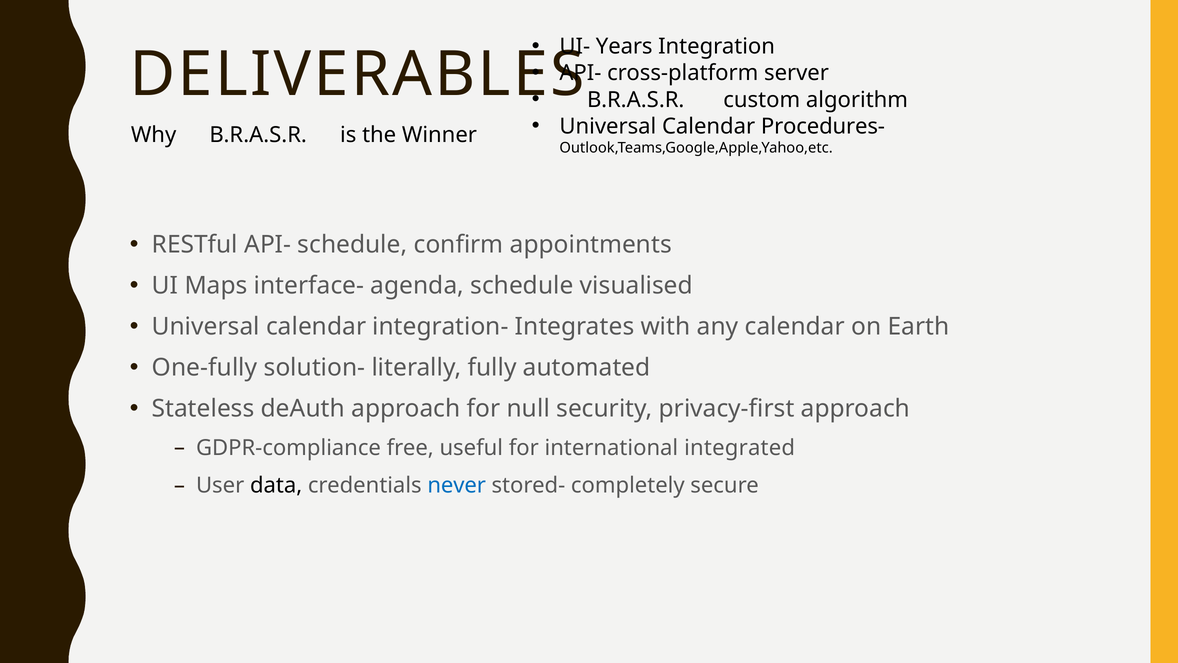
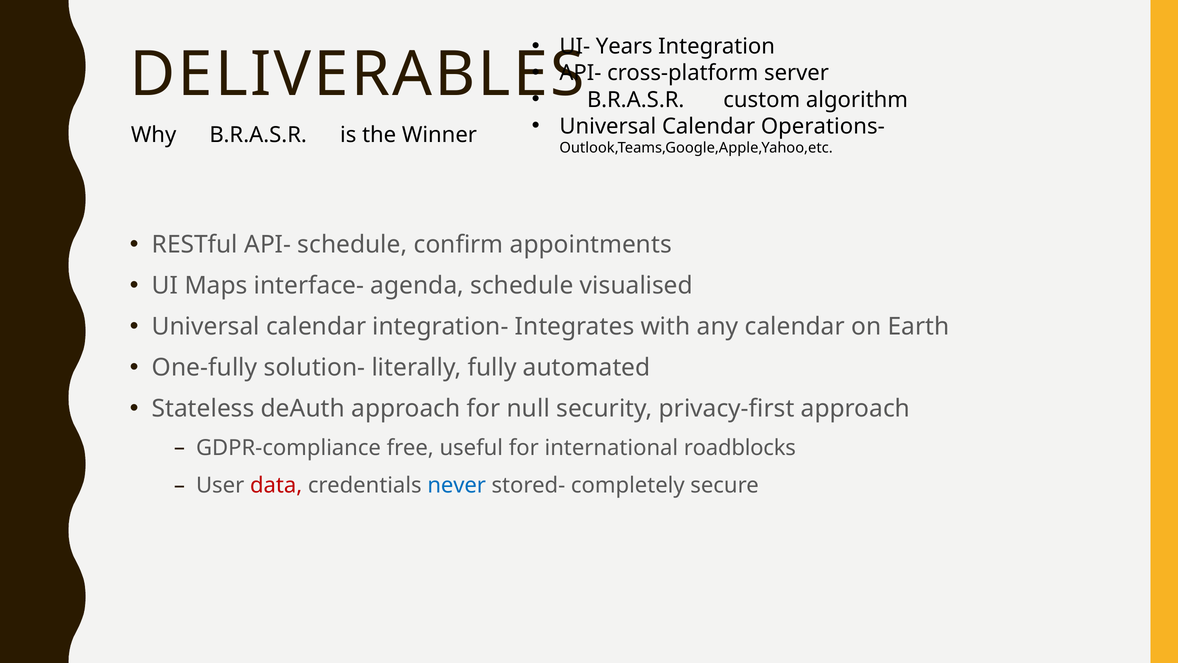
Procedures-: Procedures- -> Operations- (823, 126)
integrated: integrated -> roadblocks (740, 448)
data colour: black -> red (276, 485)
